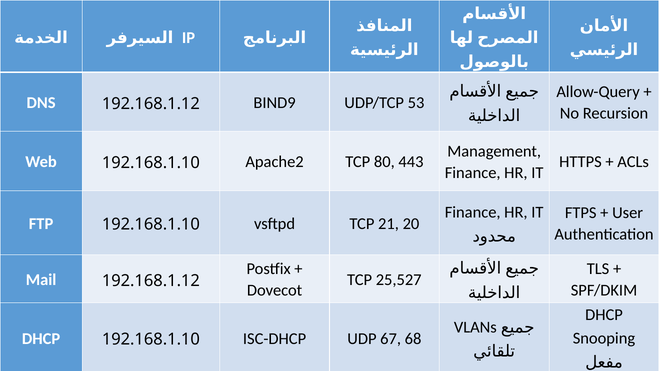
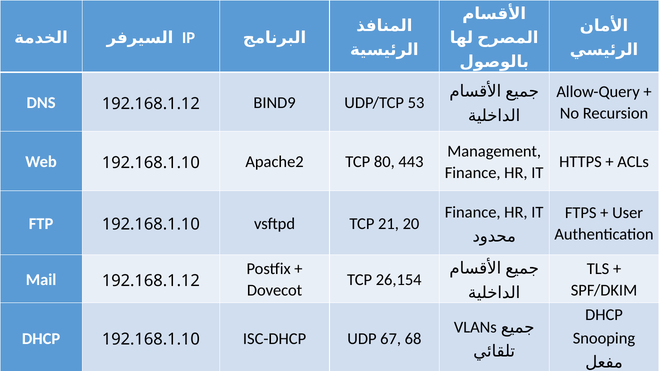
25,527: 25,527 -> 26,154 (399, 279)
